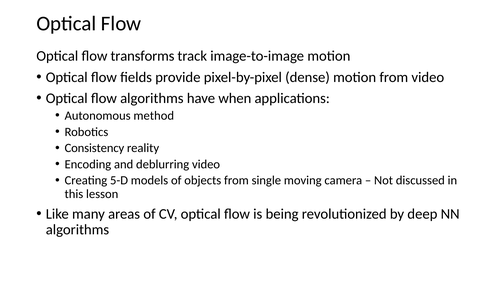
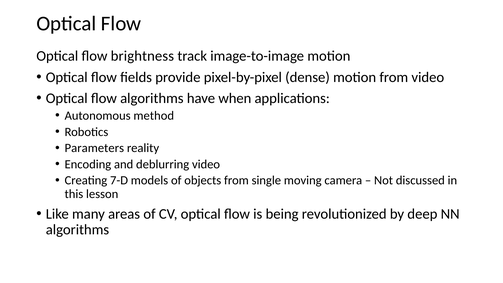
transforms: transforms -> brightness (142, 56)
Consistency: Consistency -> Parameters (94, 148)
5-D: 5-D -> 7-D (119, 180)
